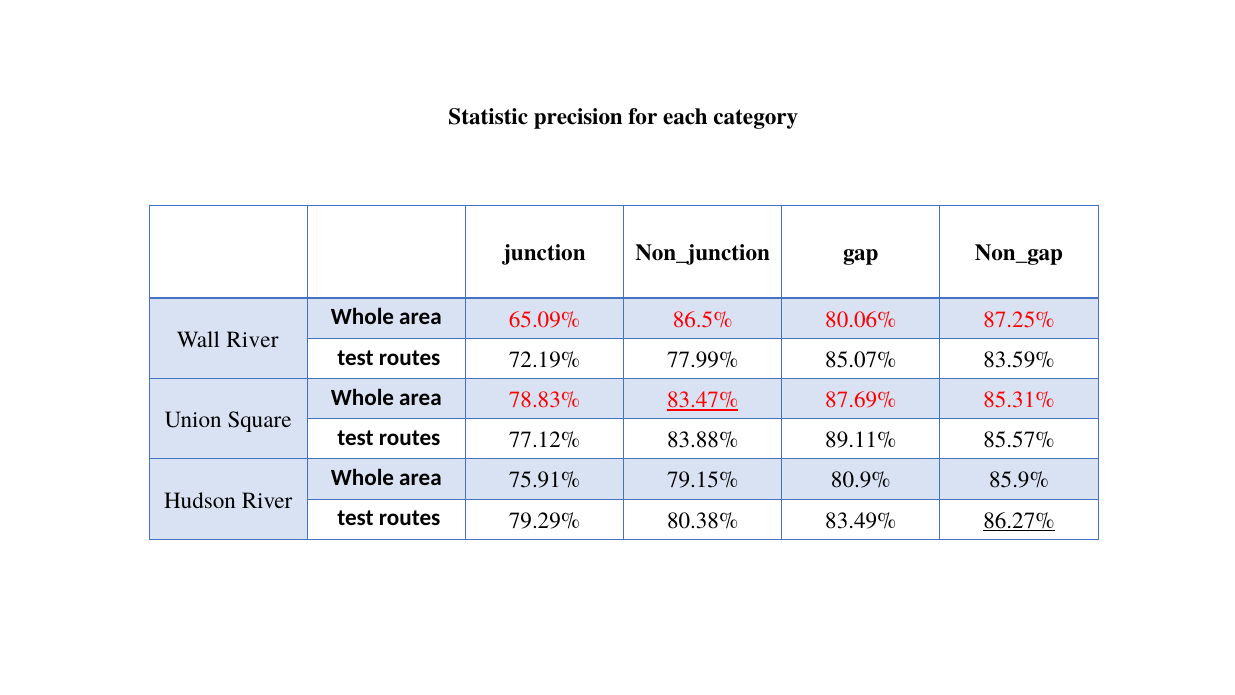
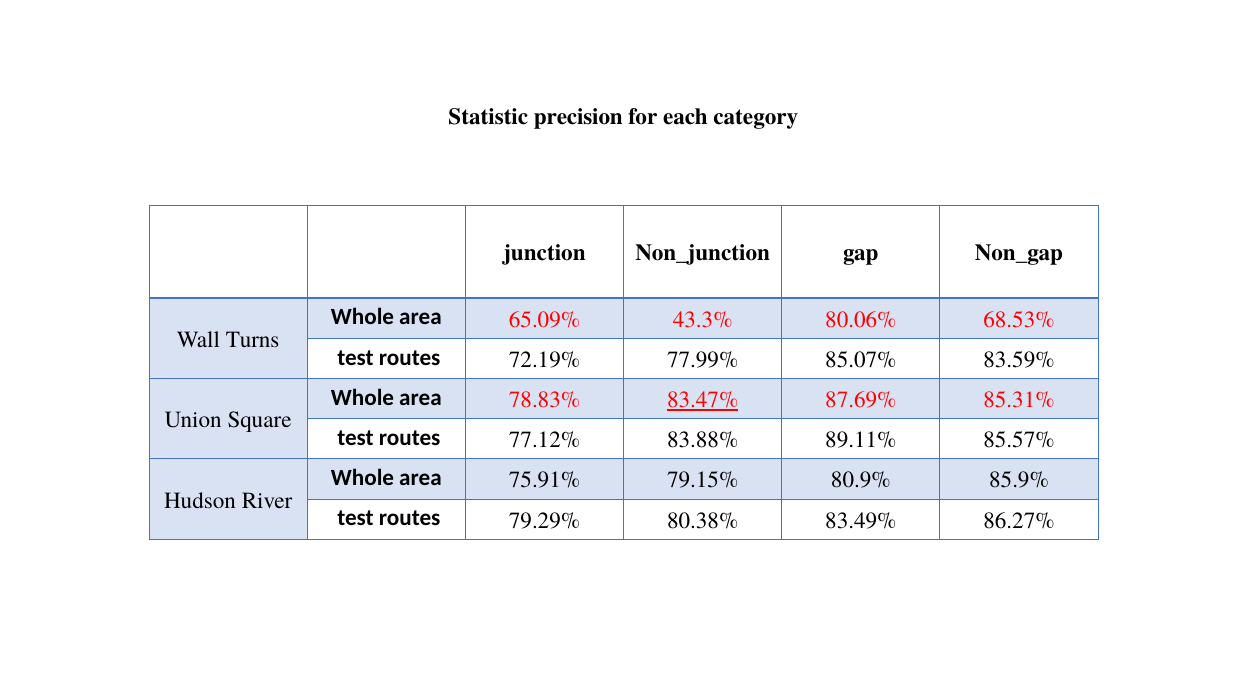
86.5%: 86.5% -> 43.3% (703, 319)
87.25%: 87.25% -> 68.53% (1019, 319)
Wall River: River -> Turns (253, 339)
86.27% underline: present -> none (1019, 520)
